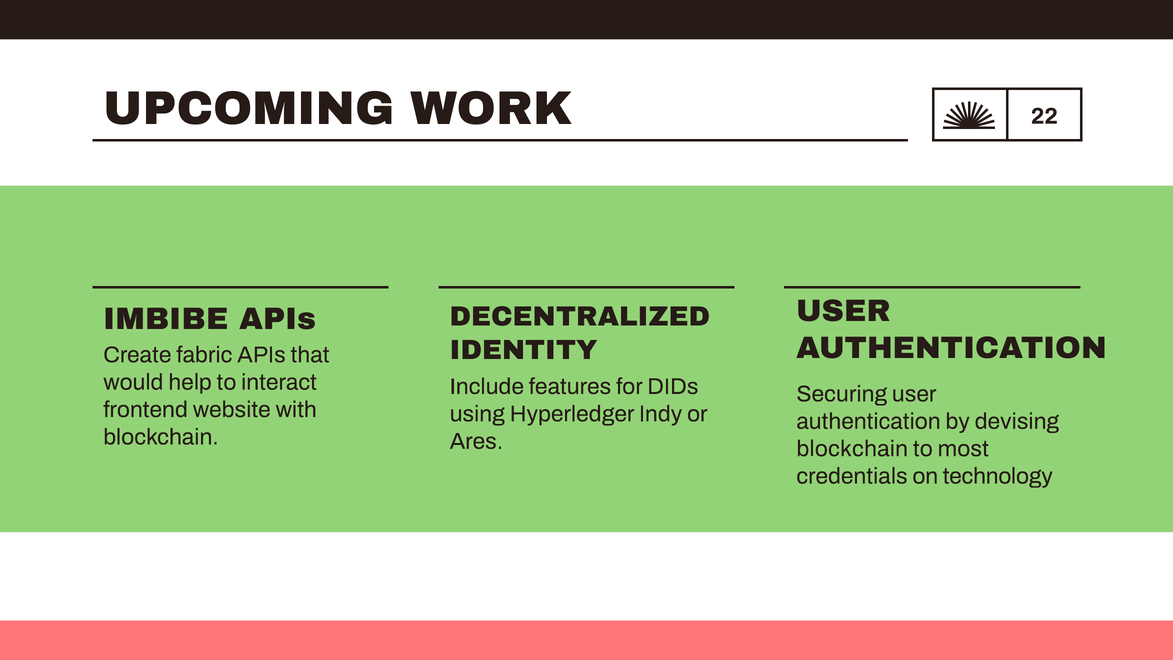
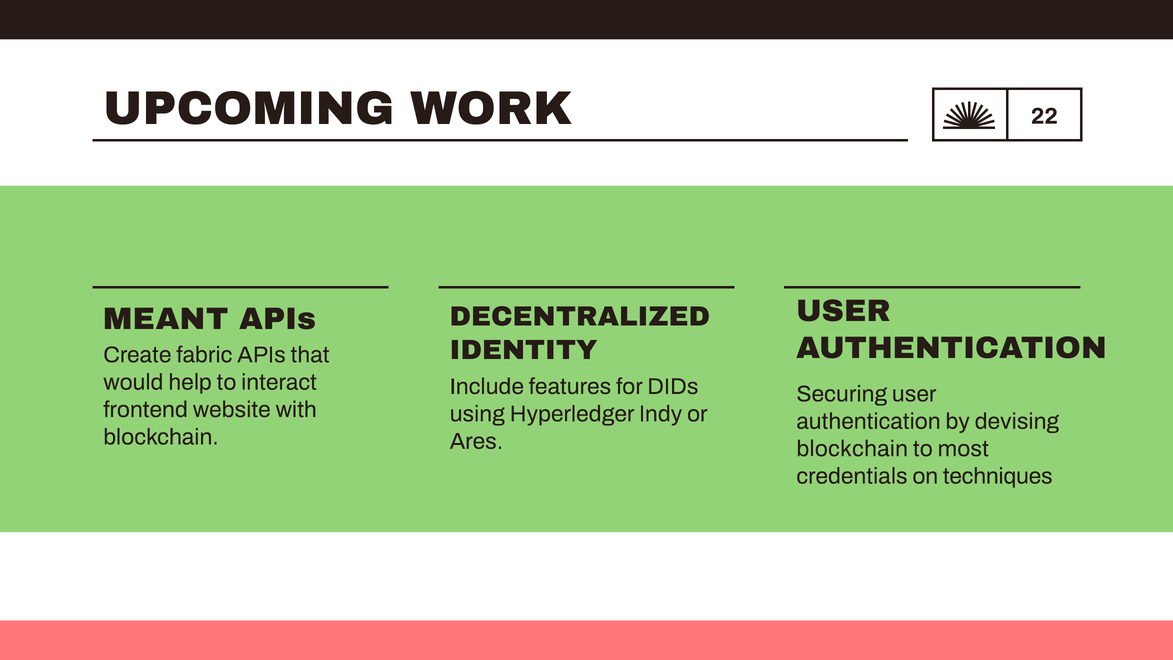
IMBIBE: IMBIBE -> MEANT (166, 319)
technology: technology -> techniques (998, 476)
